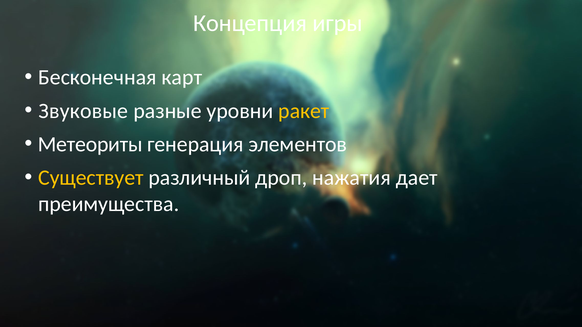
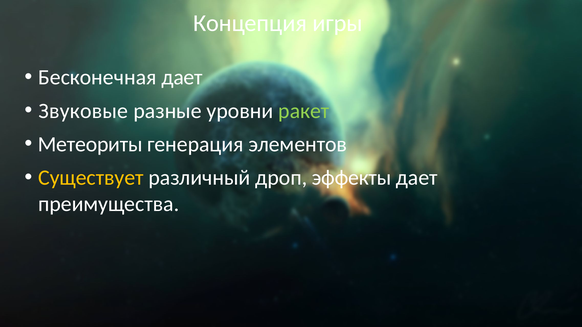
Бесконечная карт: карт -> дает (182, 78)
ракет colour: yellow -> light green (304, 111)
нажатия: нажатия -> эффекты (352, 178)
